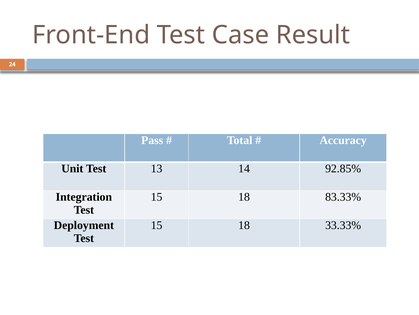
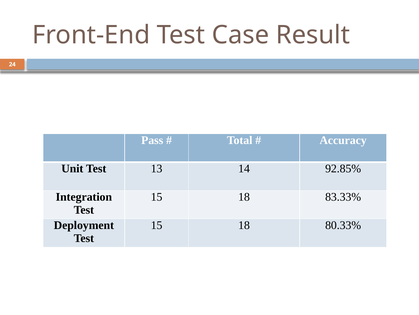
33.33%: 33.33% -> 80.33% (343, 225)
